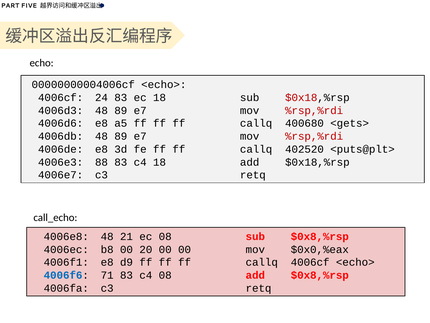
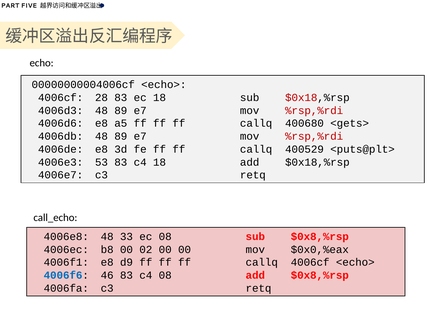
24: 24 -> 28 (101, 97)
402520: 402520 -> 400529 (304, 149)
88: 88 -> 53 (101, 162)
21: 21 -> 33 (126, 236)
20: 20 -> 02 (146, 249)
71: 71 -> 46 (107, 275)
